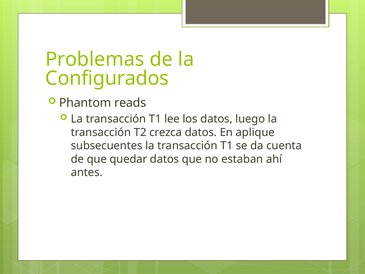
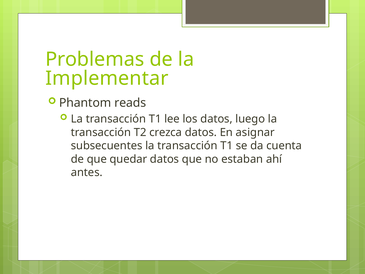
Configurados: Configurados -> Implementar (107, 78)
aplique: aplique -> asignar (255, 132)
